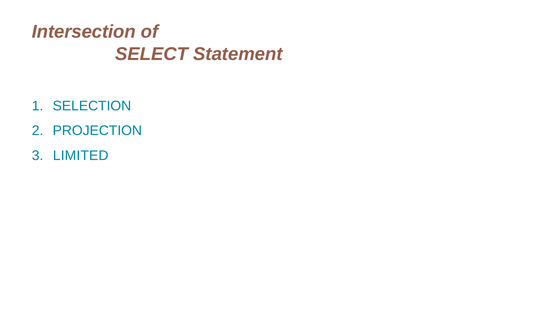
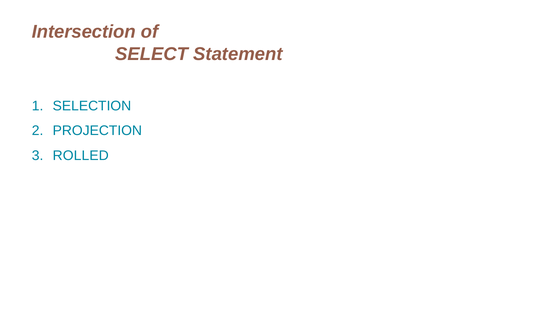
LIMITED: LIMITED -> ROLLED (81, 156)
